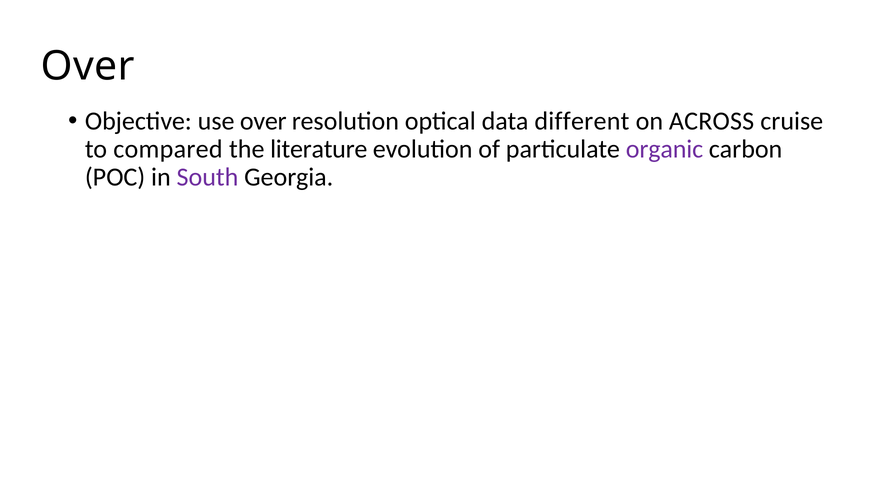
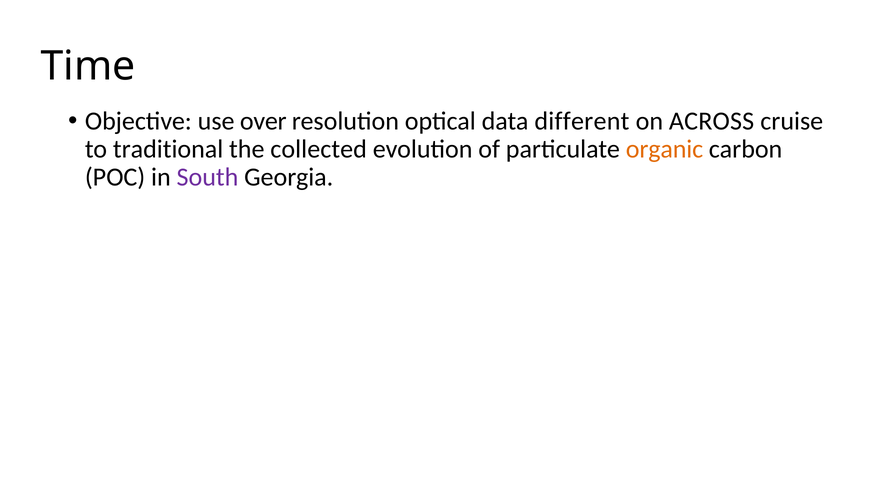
Over: Over -> Time (88, 66)
compared: compared -> traditional (168, 149)
literature: literature -> collected (319, 149)
organic colour: purple -> orange (664, 149)
